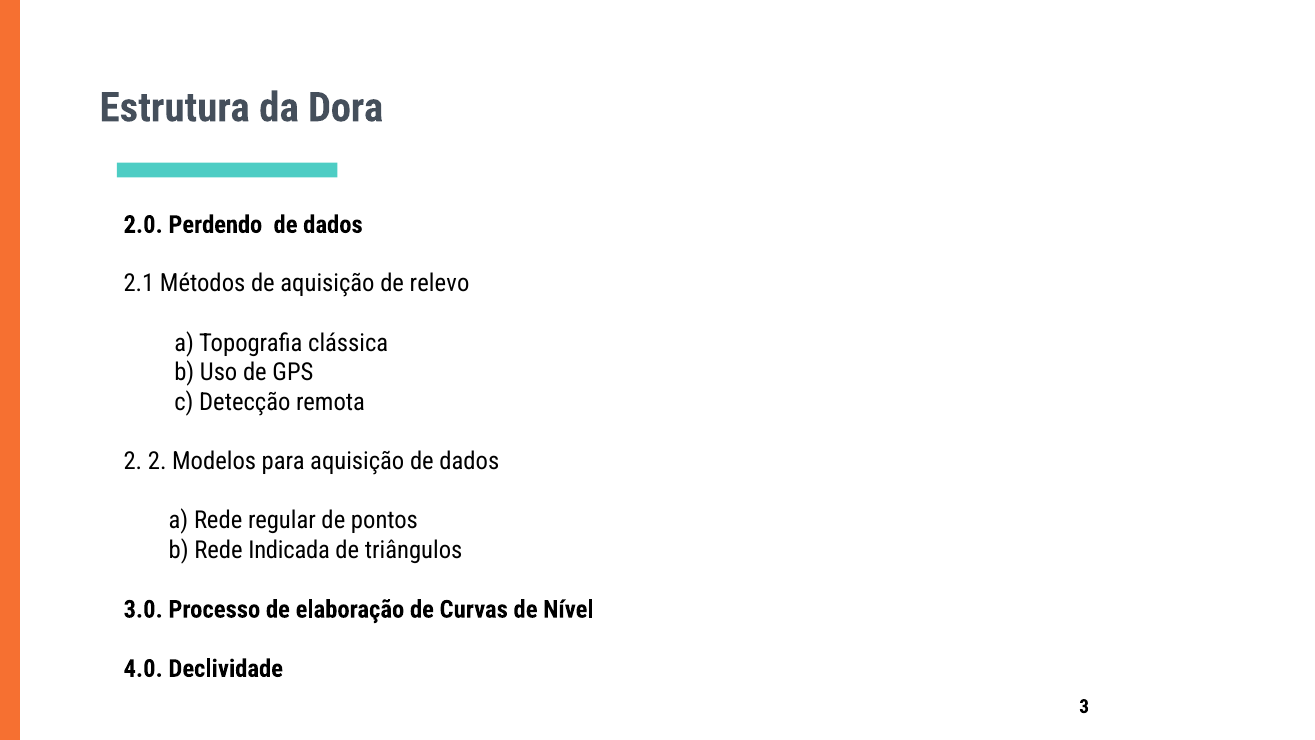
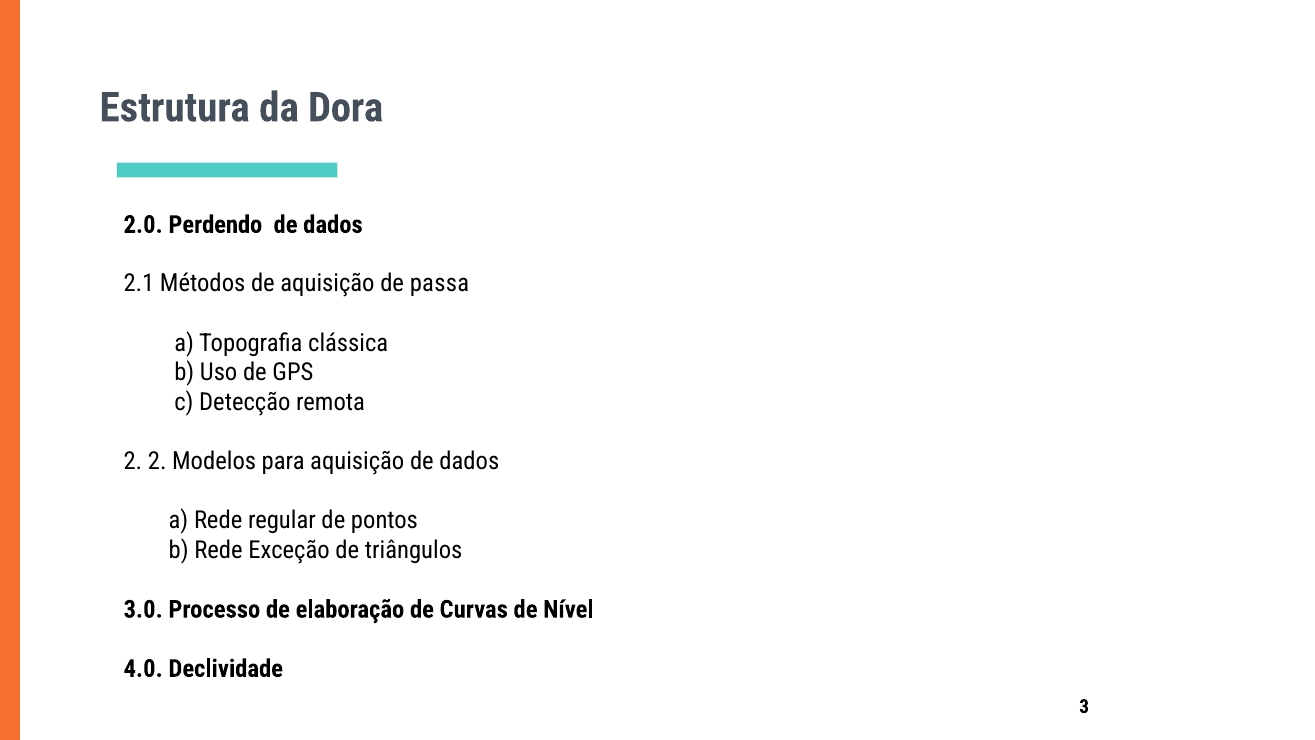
relevo: relevo -> passa (439, 284)
Indicada: Indicada -> Exceção (289, 550)
